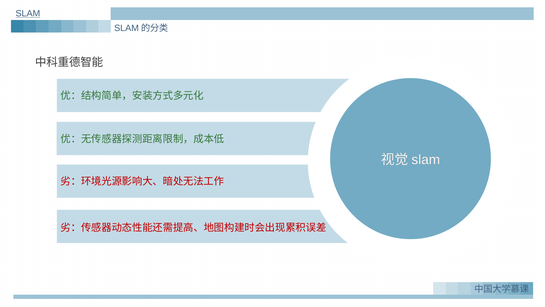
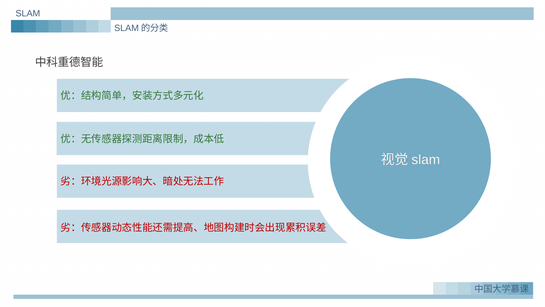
SLAM underline: present -> none (28, 14)
